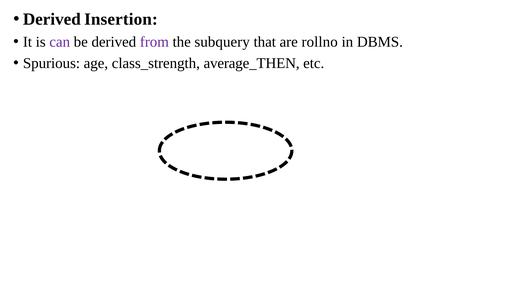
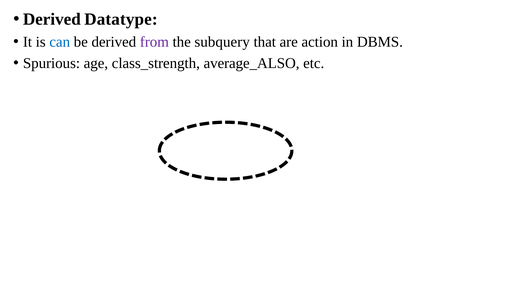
Insertion: Insertion -> Datatype (121, 19)
can colour: purple -> blue (60, 42)
rollno: rollno -> action (320, 42)
average_THEN: average_THEN -> average_ALSO (252, 63)
